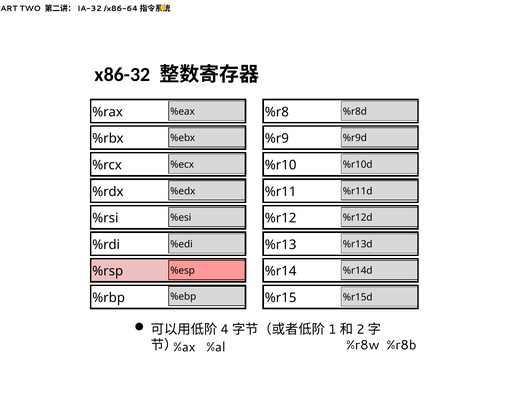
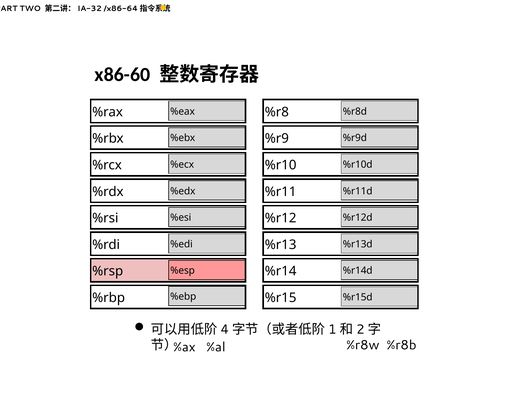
x86-32: x86-32 -> x86-60 (122, 75)
